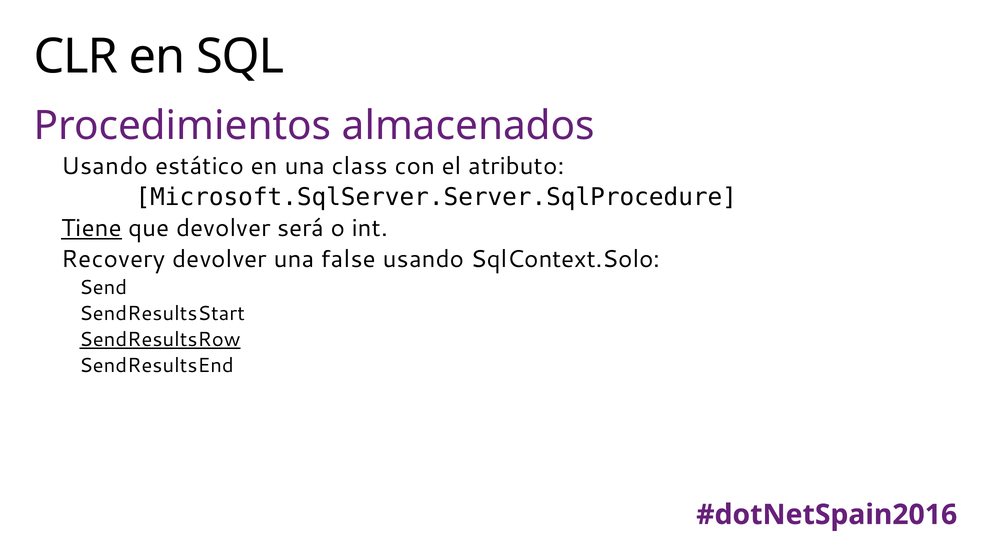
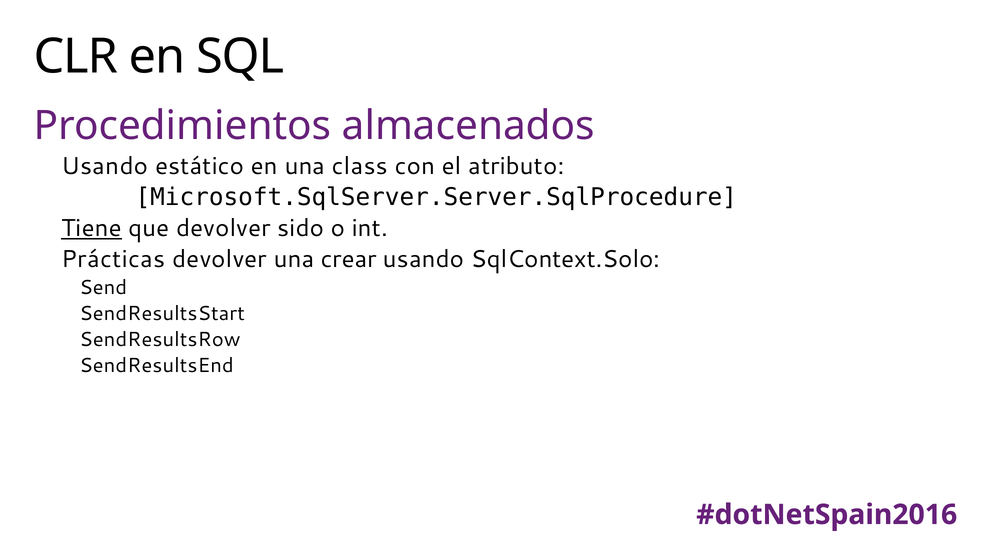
será: será -> sido (301, 228)
Recovery: Recovery -> Prácticas (113, 260)
false: false -> crear (349, 260)
SendResultsRow underline: present -> none (160, 340)
